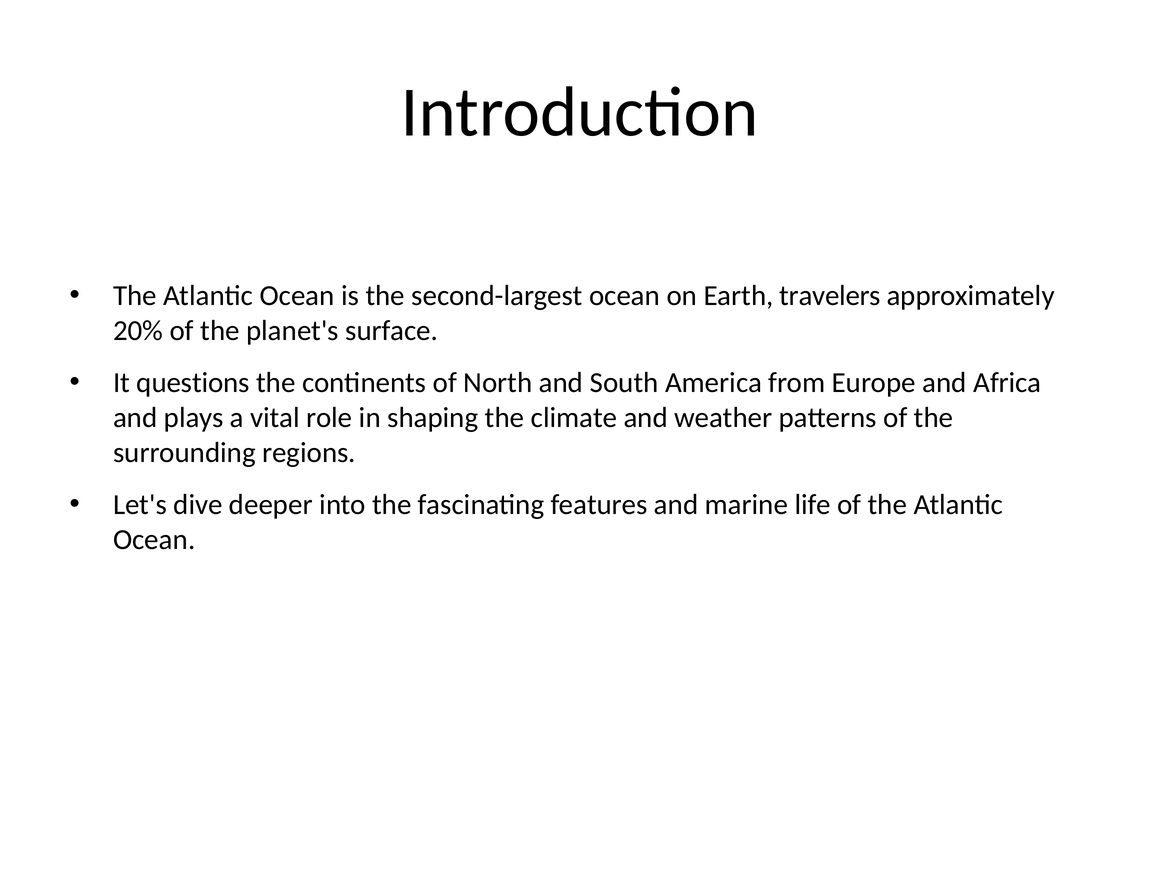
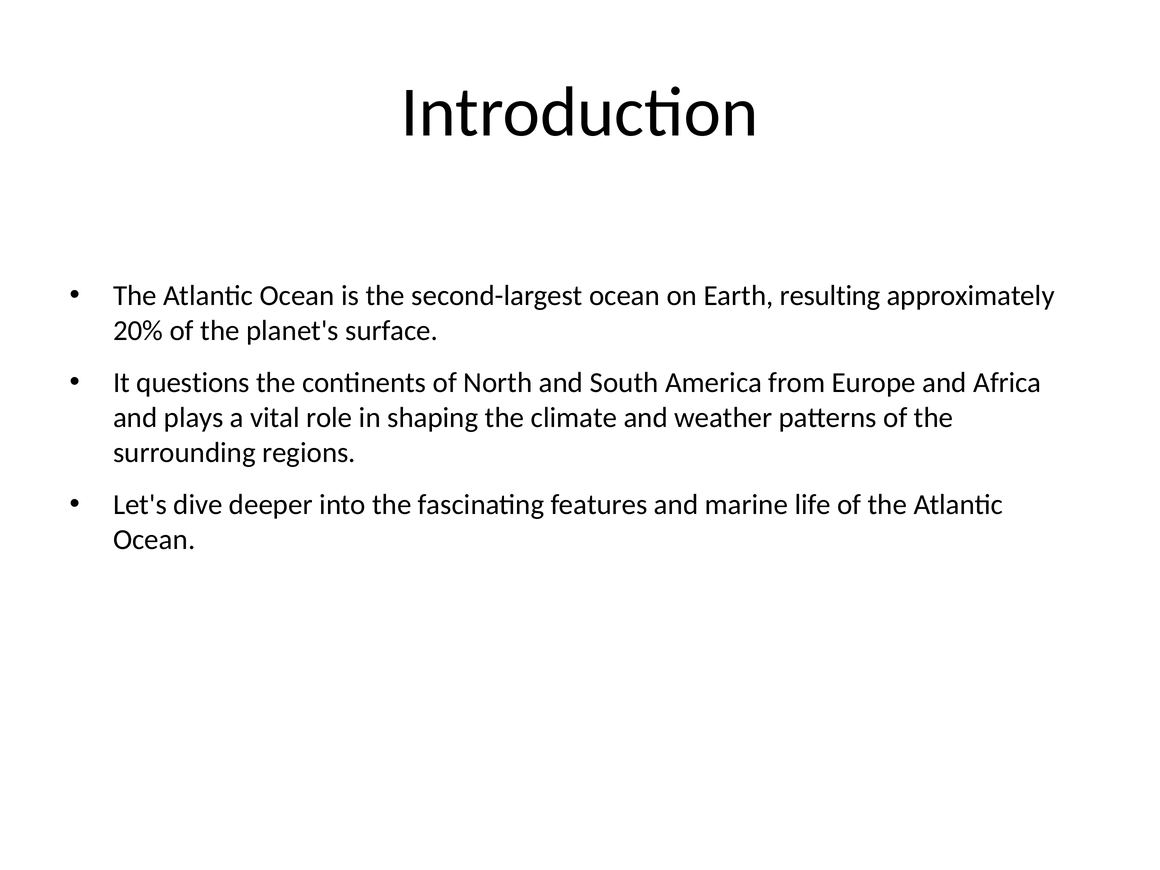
travelers: travelers -> resulting (830, 296)
